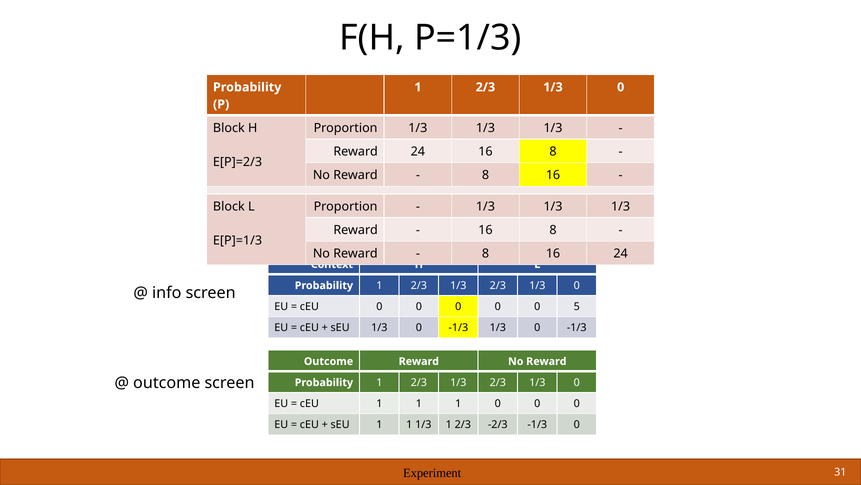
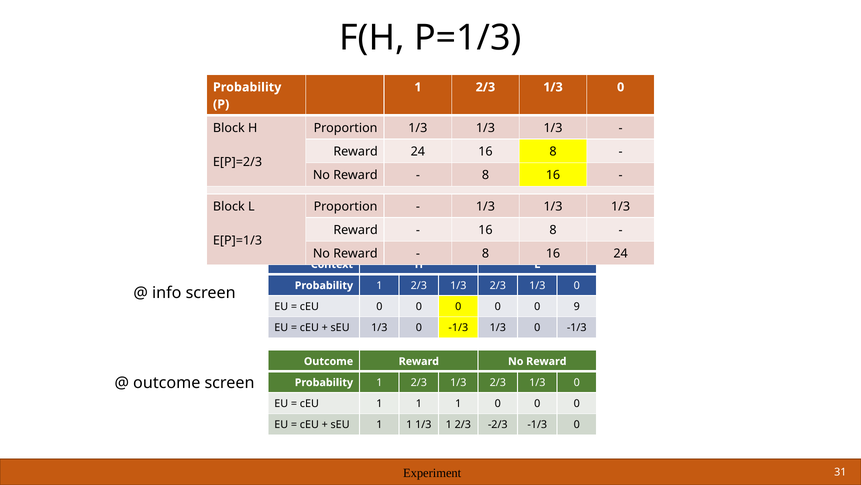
5: 5 -> 9 (577, 306)
